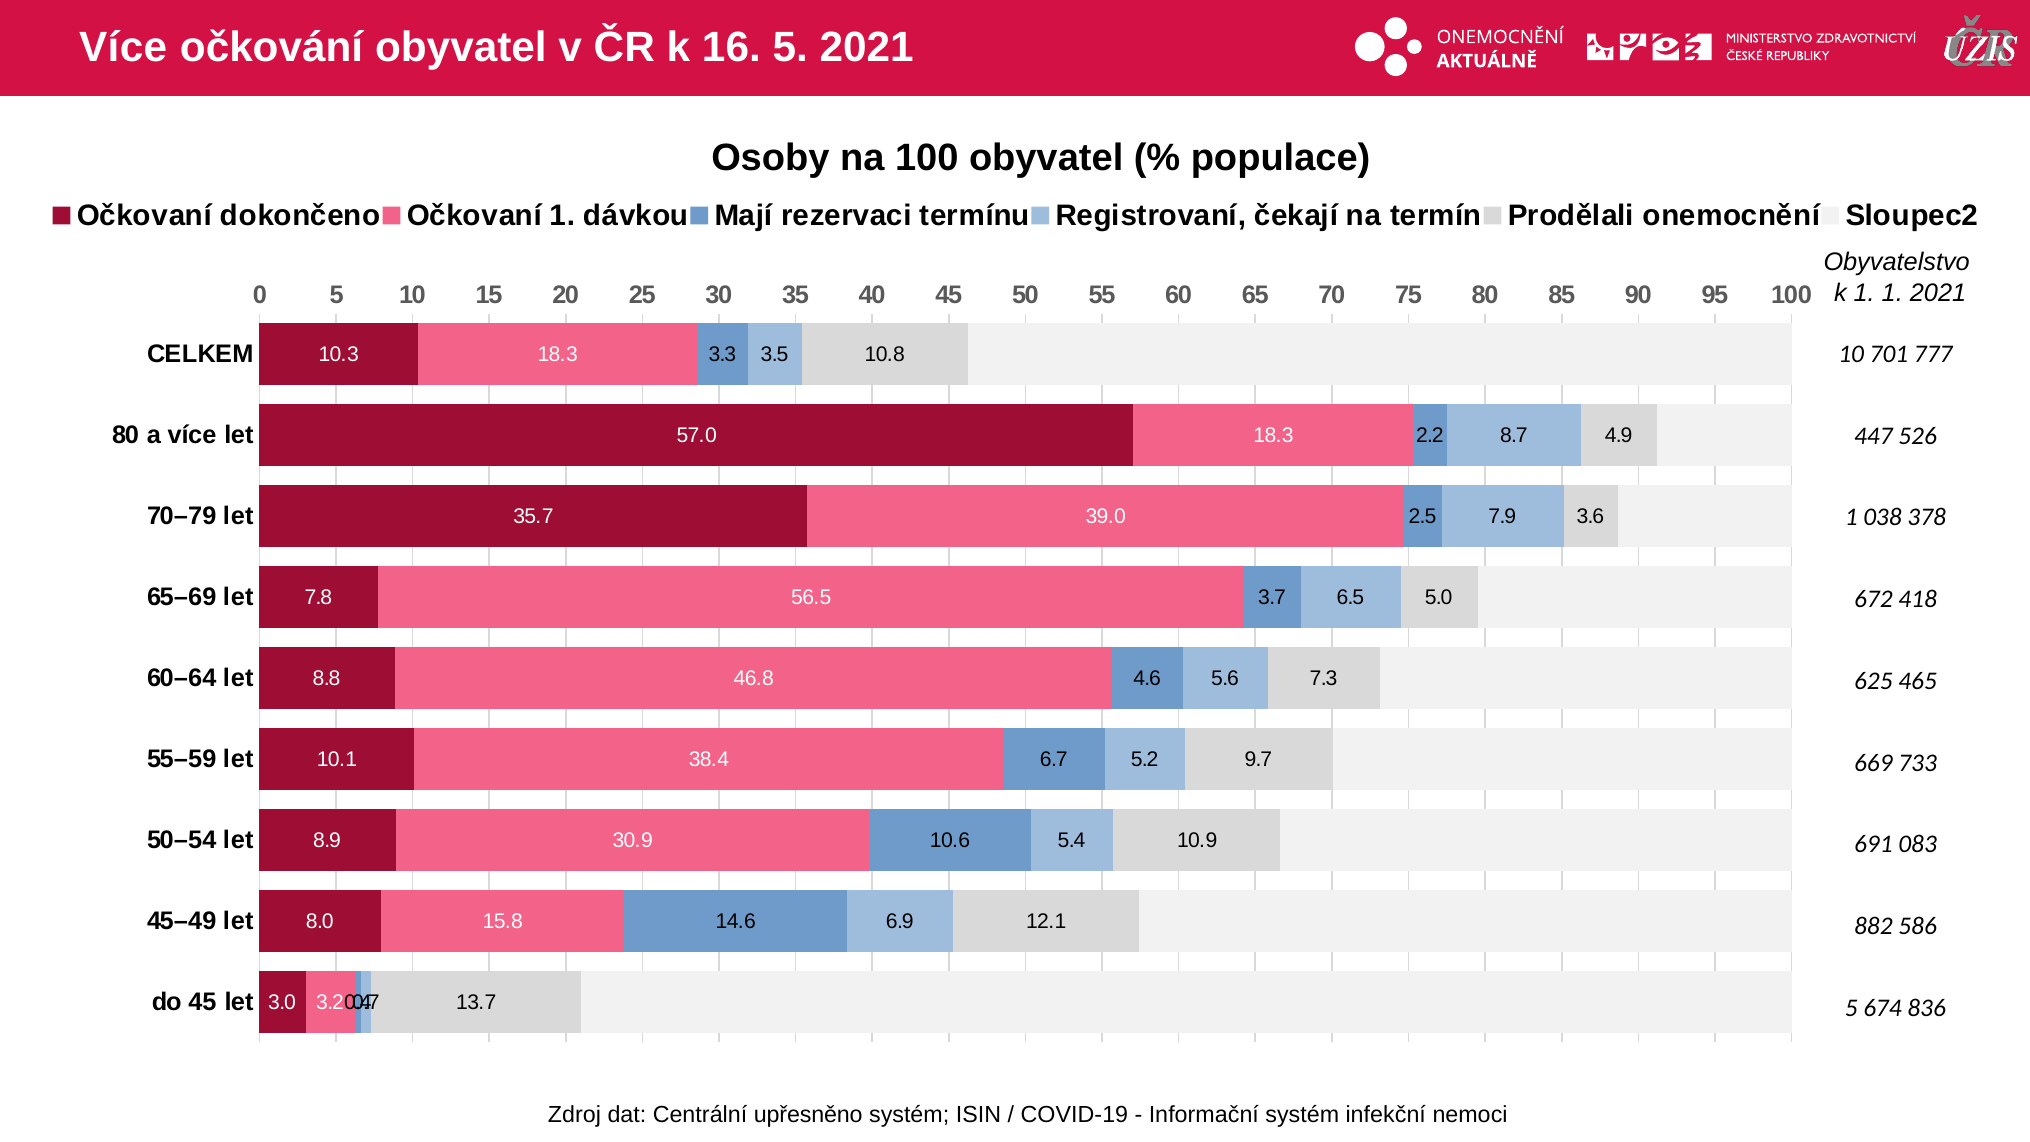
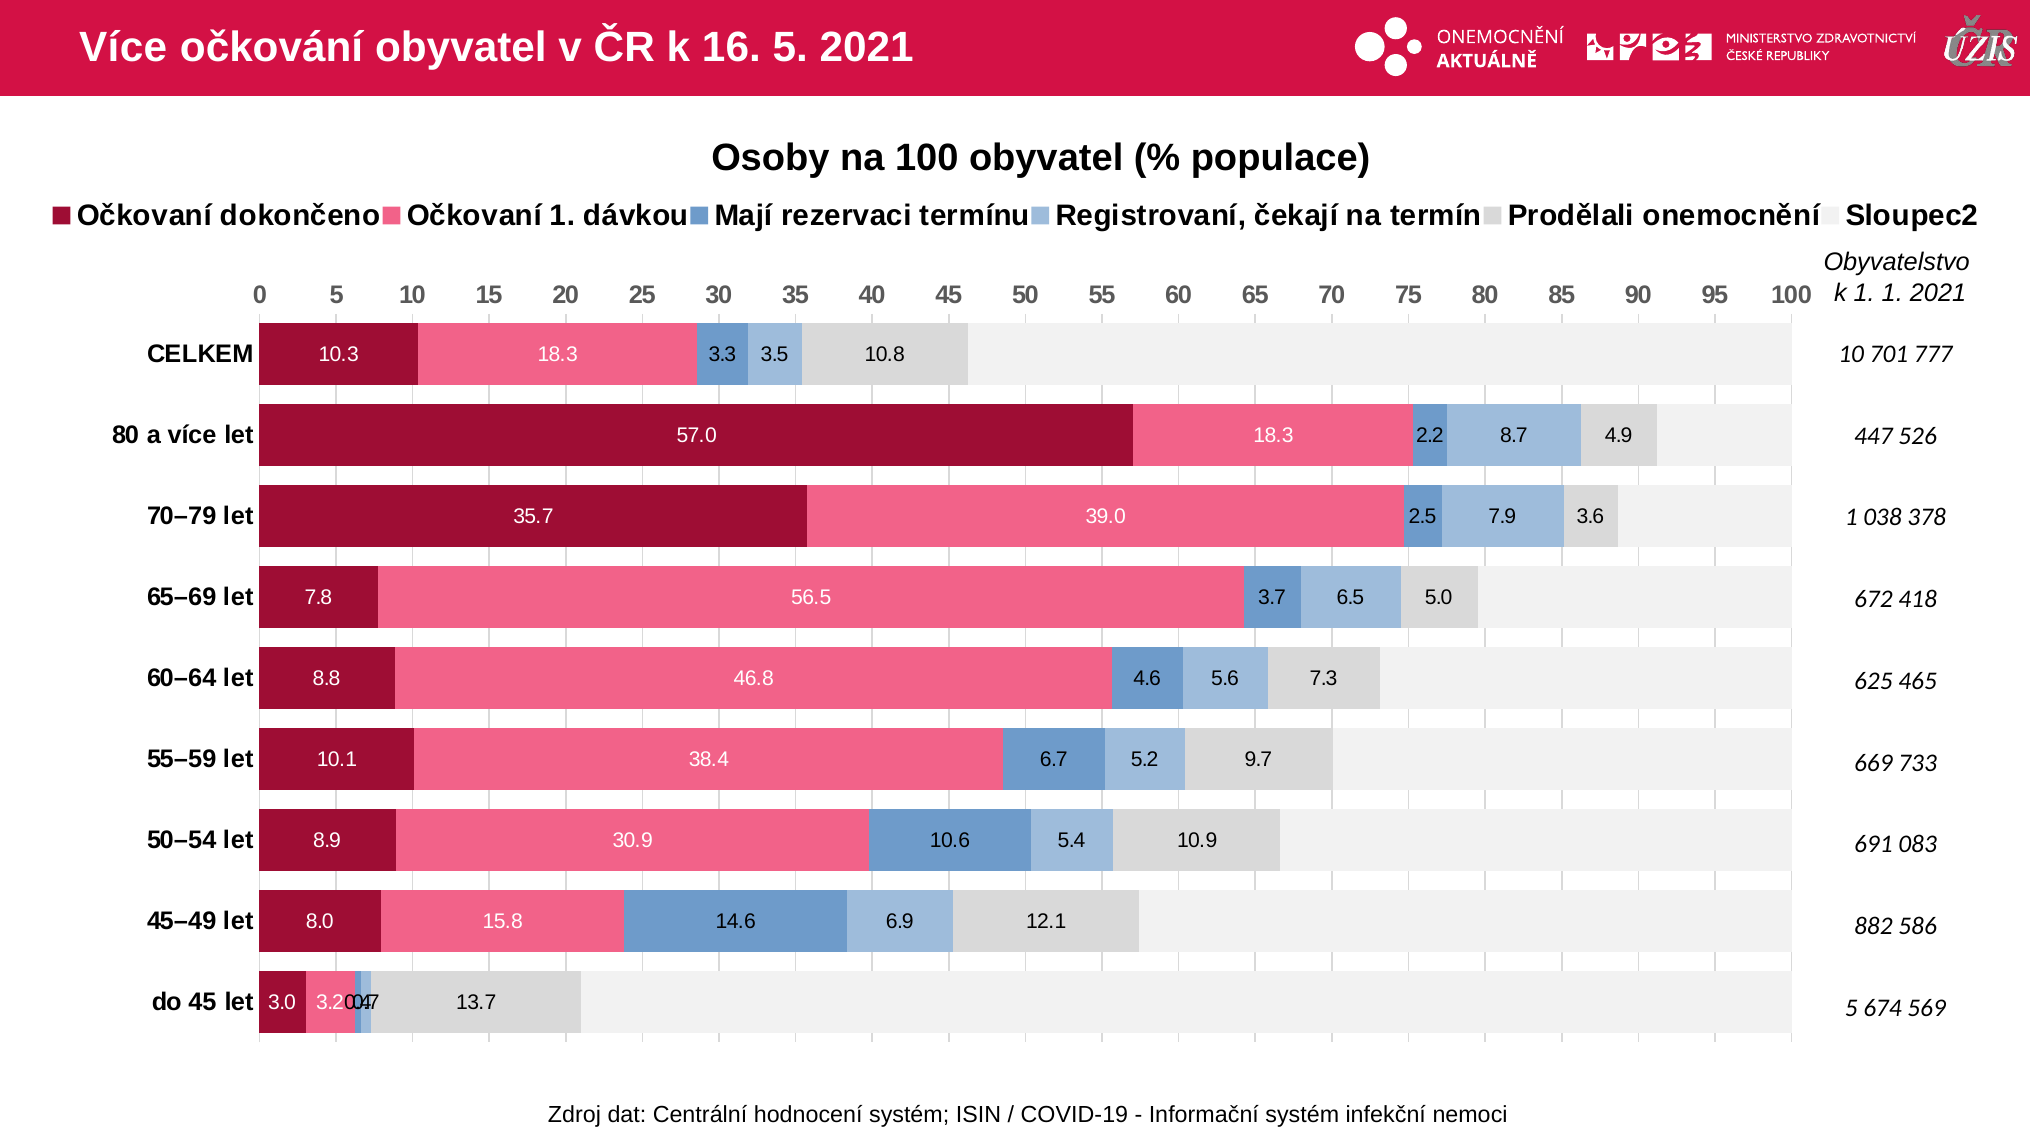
836: 836 -> 569 (1927, 1008)
upřesněno: upřesněno -> hodnocení (808, 1114)
